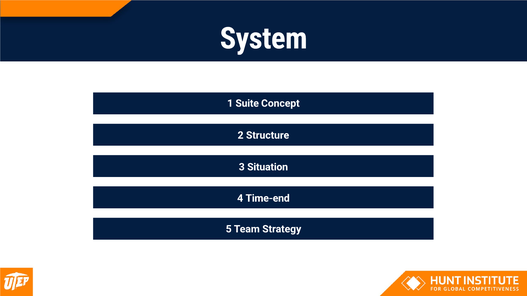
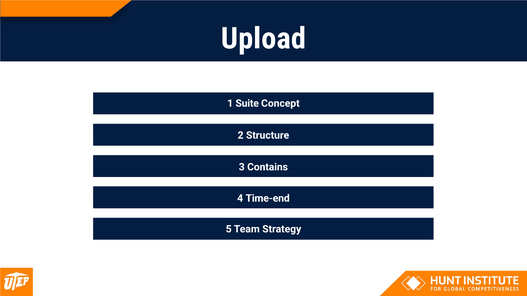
System: System -> Upload (263, 39)
Situation: Situation -> Contains (268, 167)
